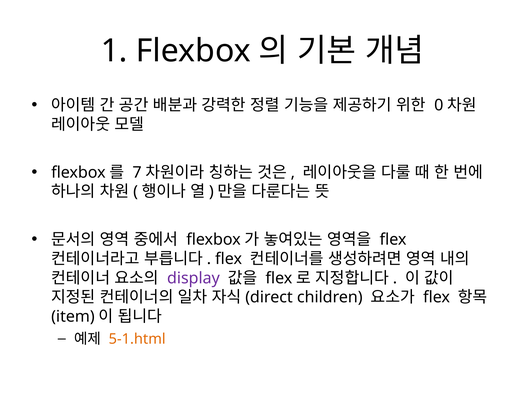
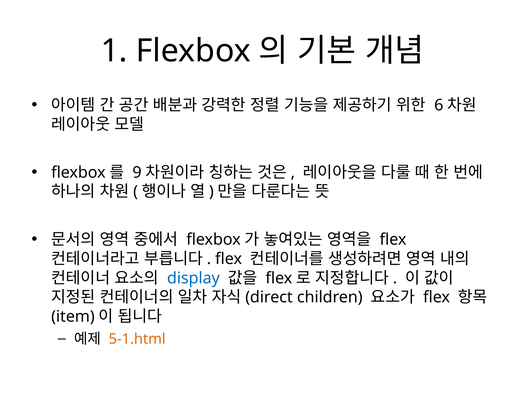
0: 0 -> 6 (439, 105)
7: 7 -> 9 (137, 172)
display colour: purple -> blue (193, 278)
